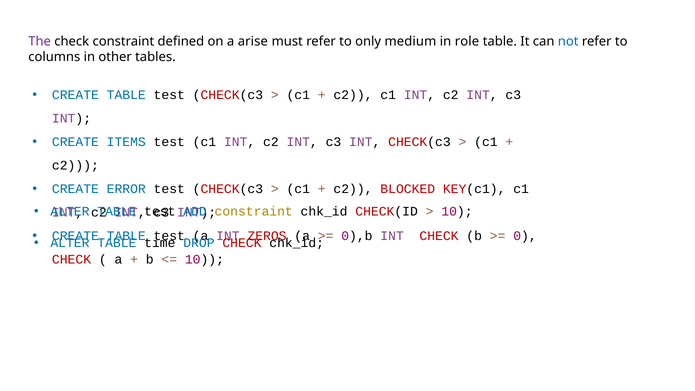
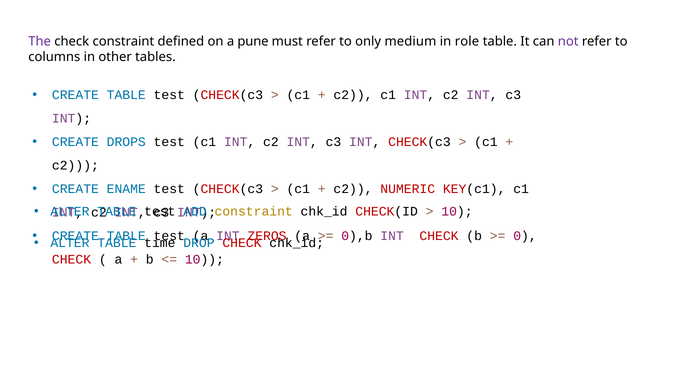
arise: arise -> pune (253, 41)
not colour: blue -> purple (568, 41)
ITEMS: ITEMS -> DROPS (126, 142)
ERROR: ERROR -> ENAME (126, 189)
BLOCKED: BLOCKED -> NUMERIC (408, 189)
